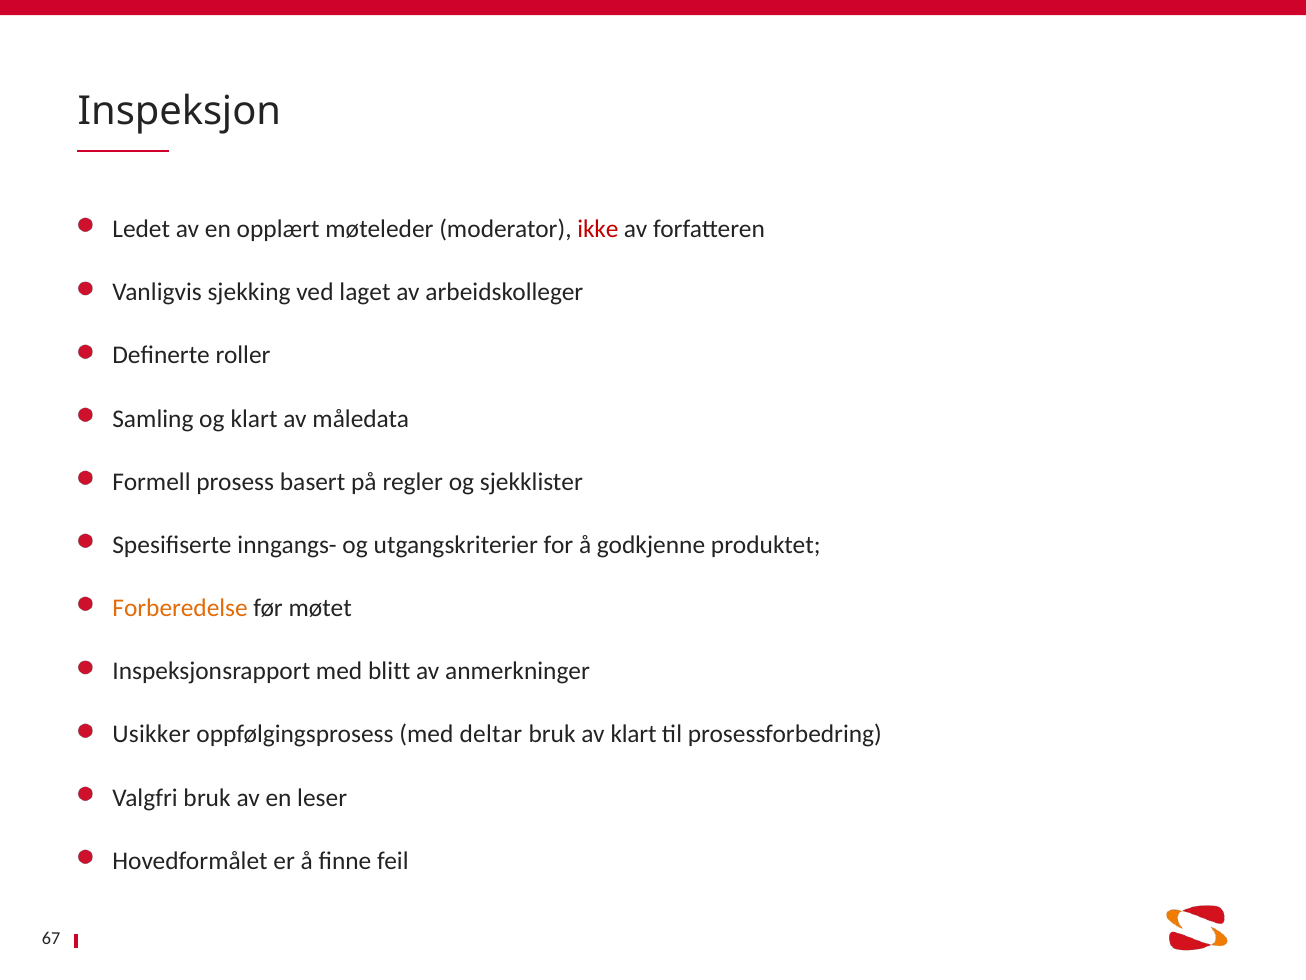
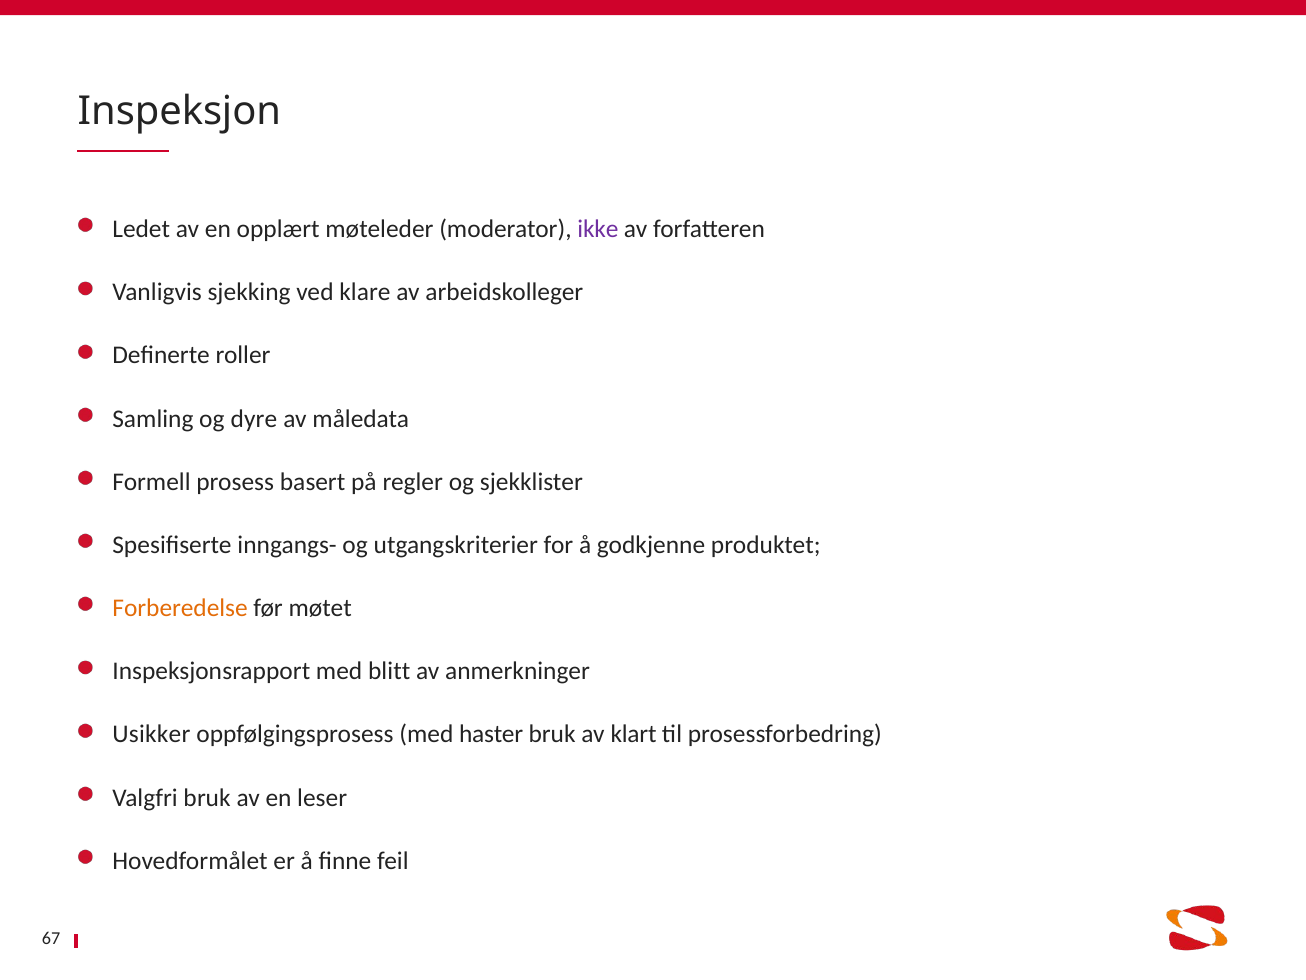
ikke colour: red -> purple (598, 229)
laget: laget -> klare (365, 292)
og klart: klart -> dyre (254, 418)
deltar: deltar -> haster (491, 734)
